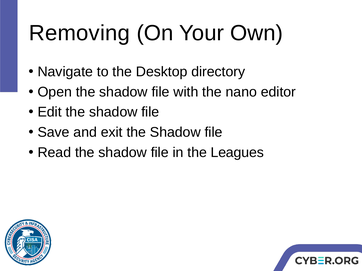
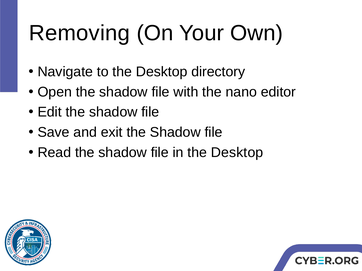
in the Leagues: Leagues -> Desktop (237, 153)
